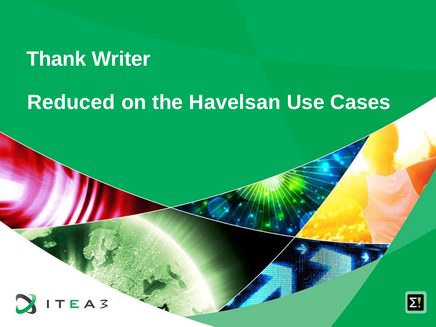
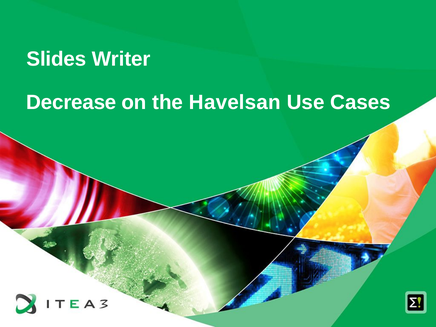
Thank: Thank -> Slides (56, 59)
Reduced: Reduced -> Decrease (71, 102)
